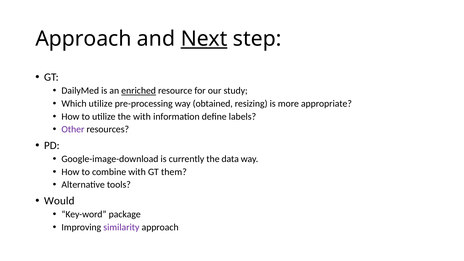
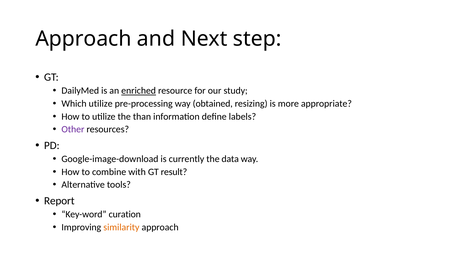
Next underline: present -> none (204, 39)
the with: with -> than (142, 116)
them: them -> result (174, 172)
Would: Would -> Report (59, 201)
package: package -> curation (125, 214)
similarity colour: purple -> orange (121, 227)
